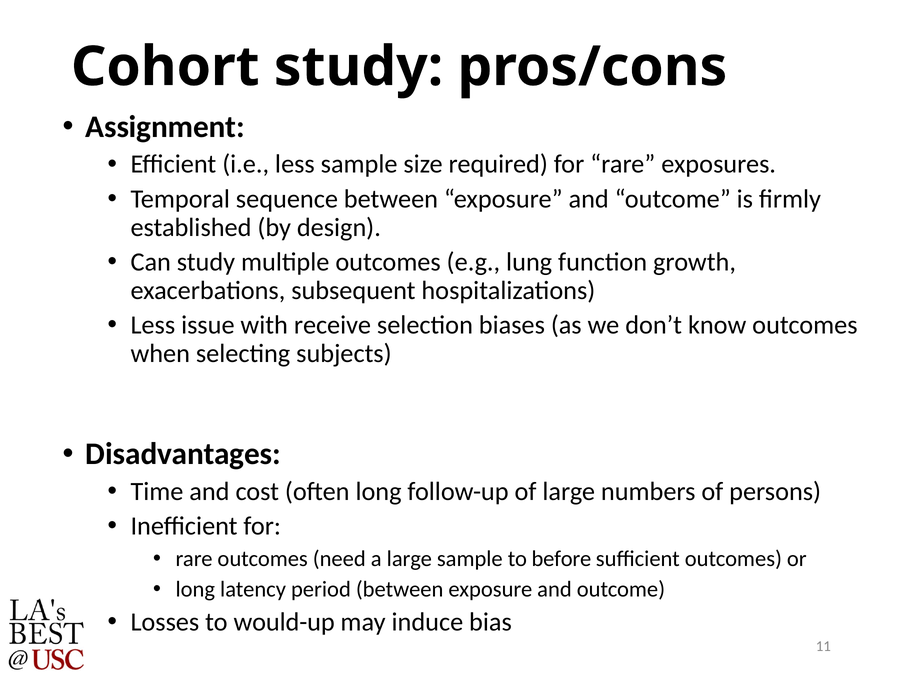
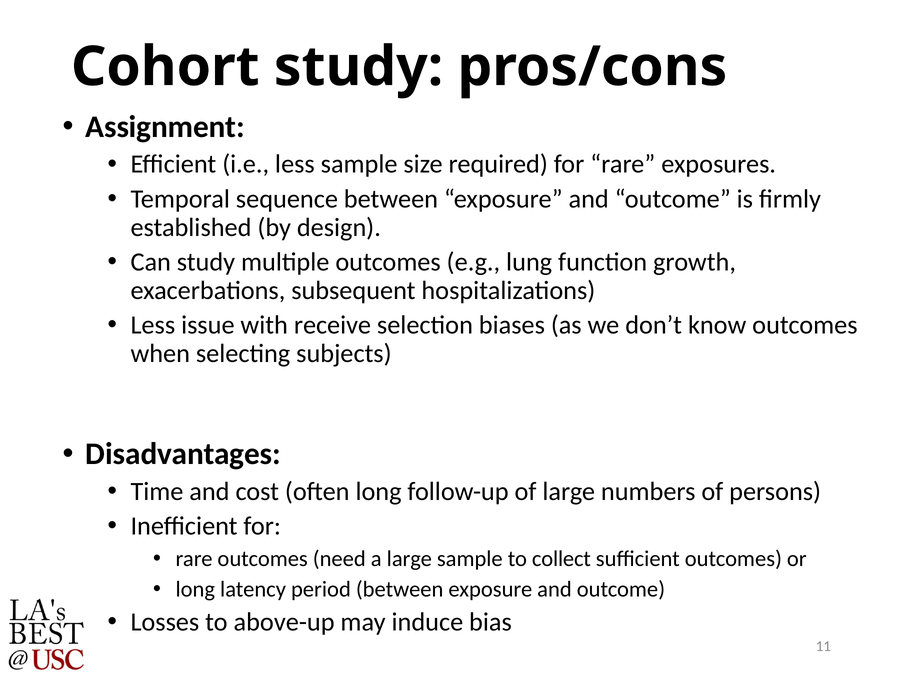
before: before -> collect (561, 558)
would-up: would-up -> above-up (284, 622)
